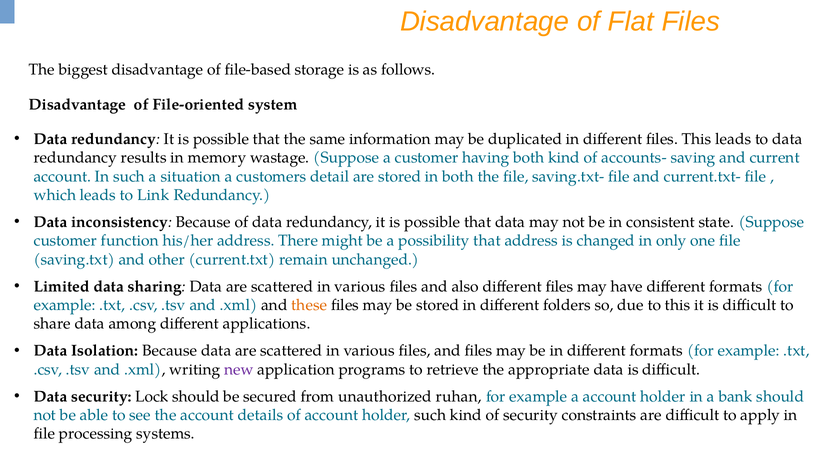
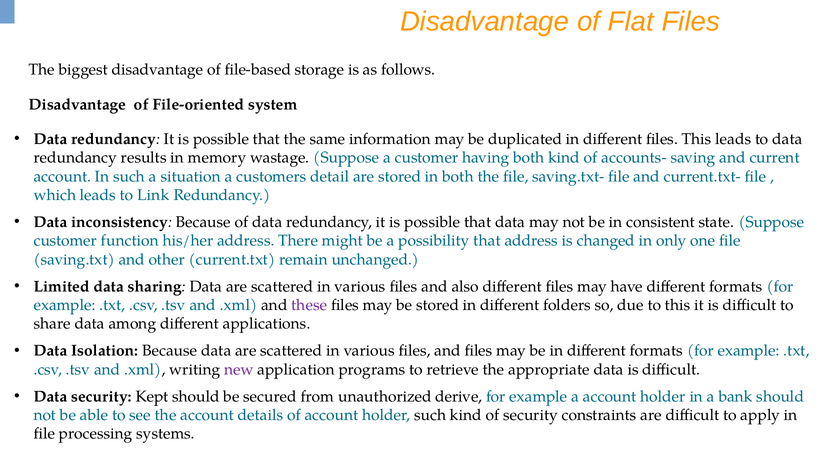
these colour: orange -> purple (309, 305)
Lock: Lock -> Kept (152, 396)
ruhan: ruhan -> derive (459, 396)
